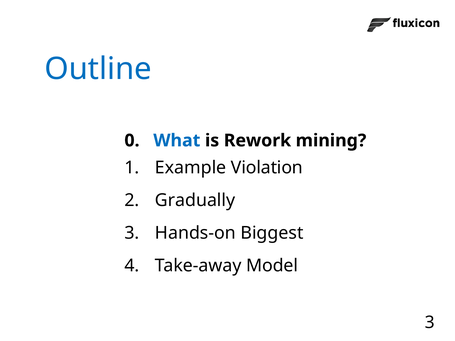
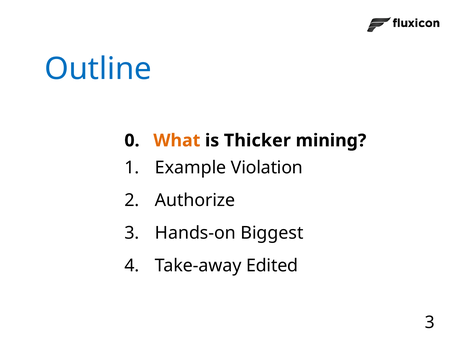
What colour: blue -> orange (177, 141)
Rework: Rework -> Thicker (257, 141)
Gradually: Gradually -> Authorize (195, 201)
Model: Model -> Edited (272, 266)
